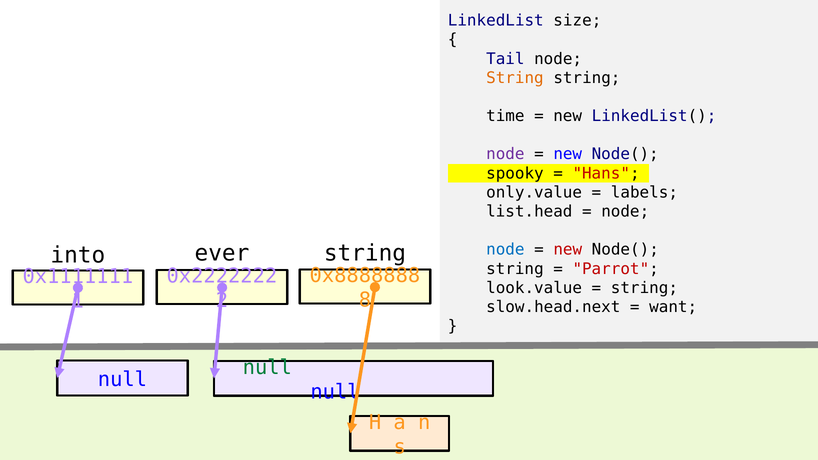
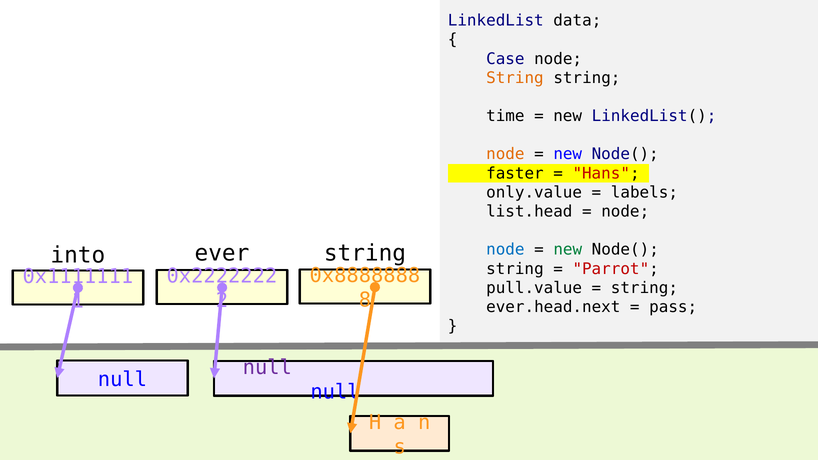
size: size -> data (577, 21)
Tail: Tail -> Case (505, 59)
node colour: purple -> orange (505, 154)
spooky: spooky -> faster (515, 173)
new colour: red -> green (568, 250)
look.value: look.value -> pull.value (534, 288)
slow.head.next: slow.head.next -> ever.head.next (553, 307)
want: want -> pass (673, 307)
null colour: green -> purple (267, 368)
